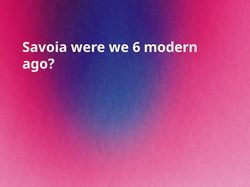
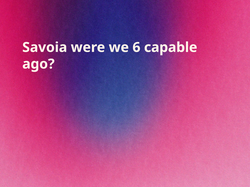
modern: modern -> capable (171, 48)
